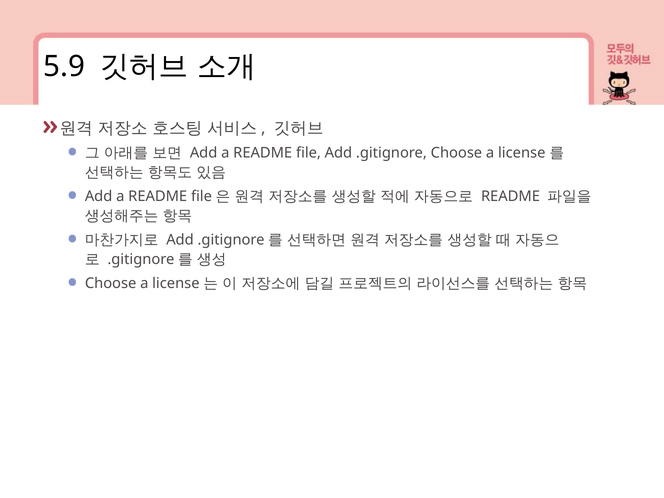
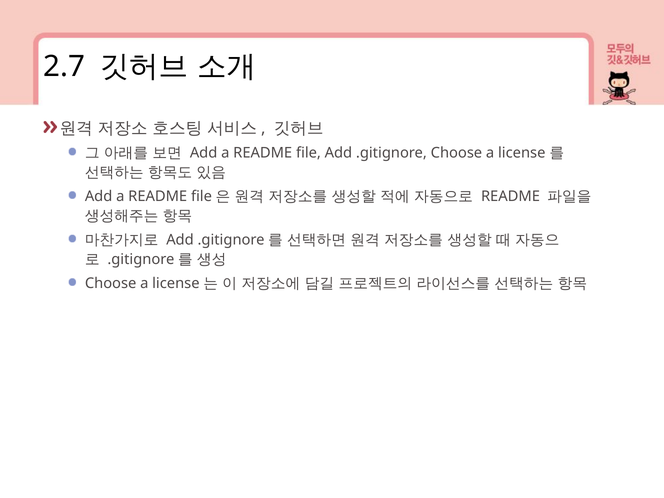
5.9: 5.9 -> 2.7 (64, 66)
